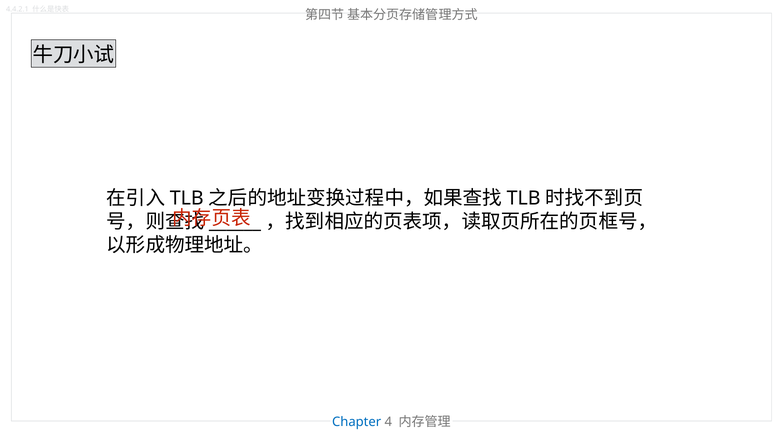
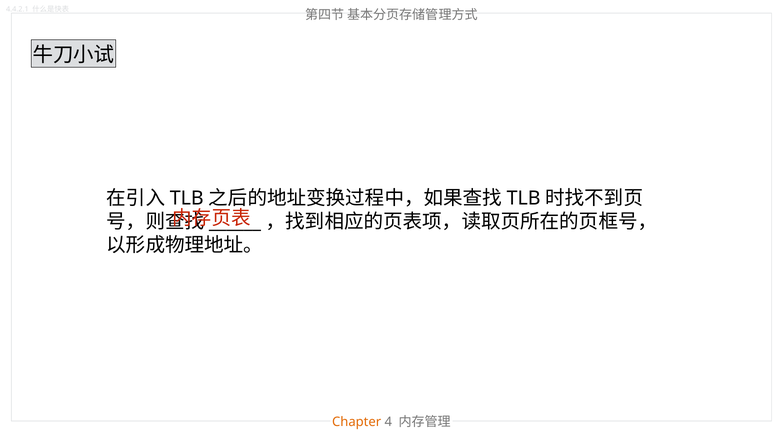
Chapter colour: blue -> orange (357, 422)
